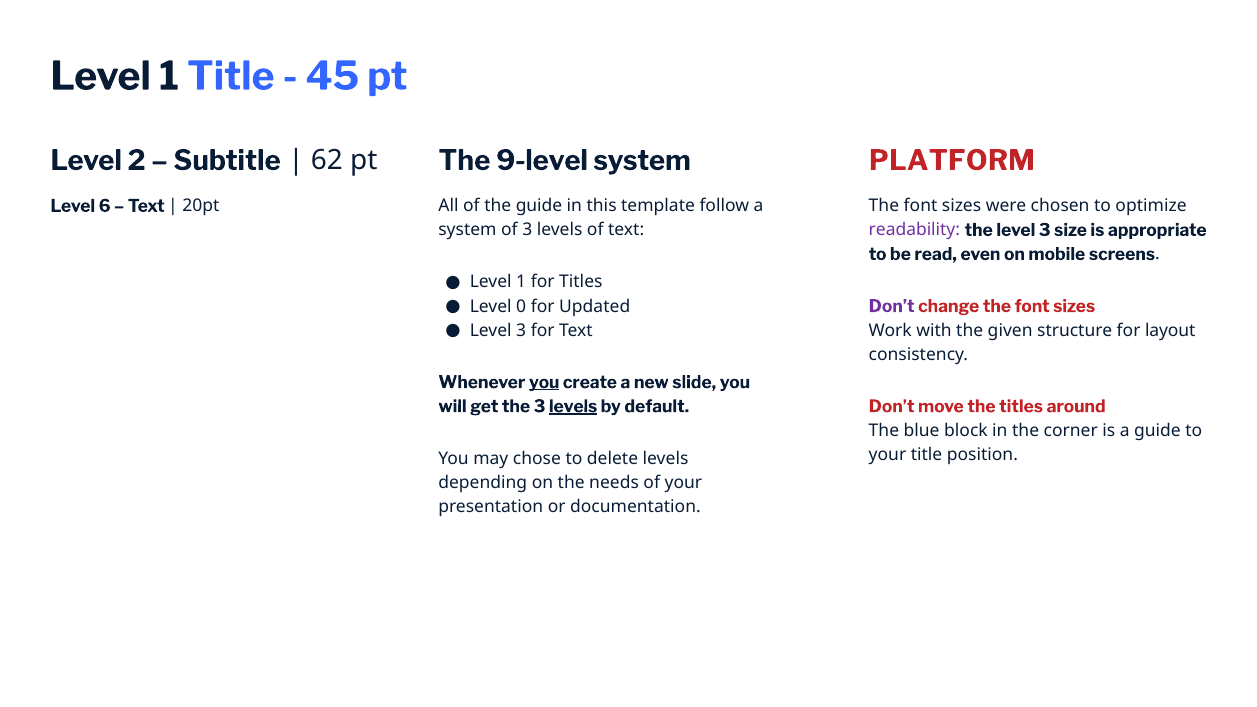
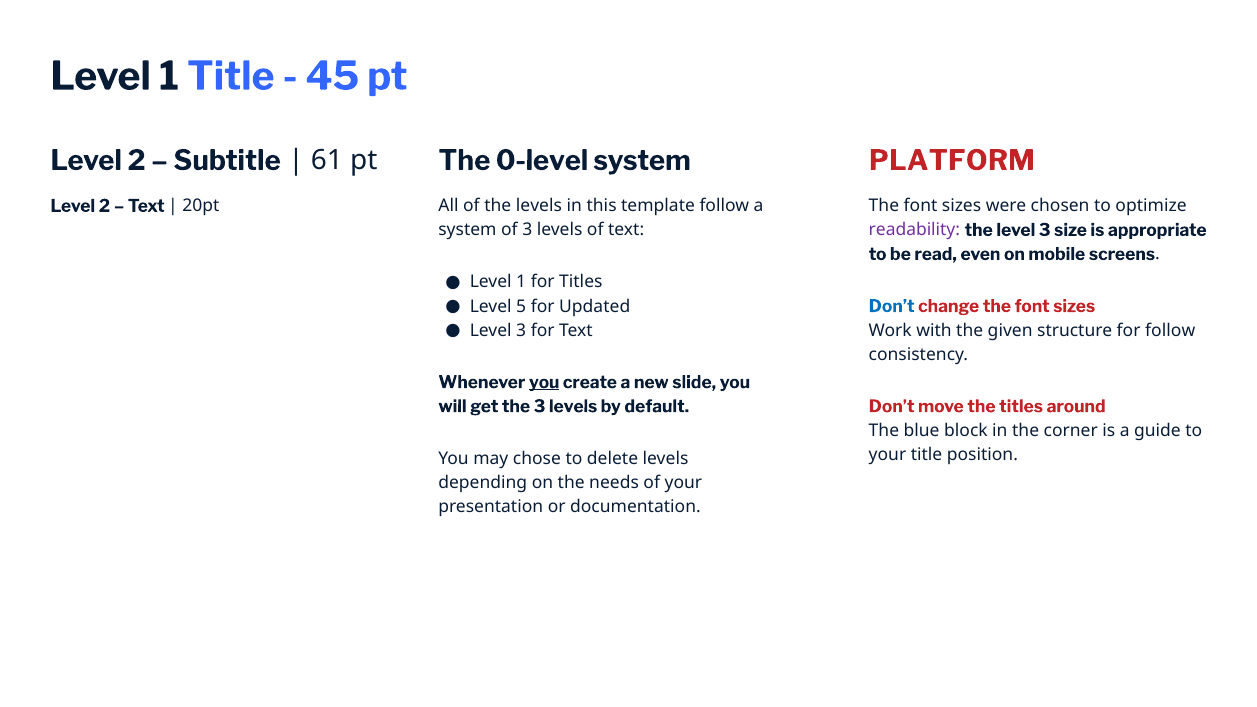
62: 62 -> 61 (327, 161)
9-level: 9-level -> 0-level (542, 161)
6: 6 -> 2 (104, 206)
the guide: guide -> levels (539, 206)
0: 0 -> 5 (521, 306)
Don’t colour: purple -> blue (892, 306)
for layout: layout -> follow (1170, 330)
levels underline: present -> none (573, 407)
